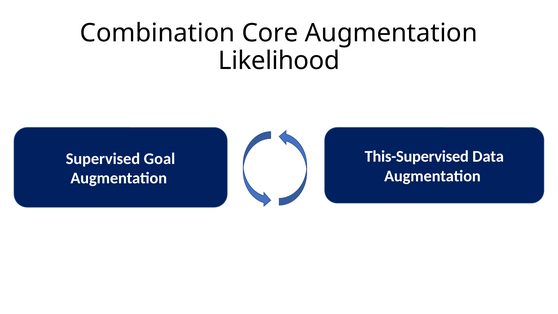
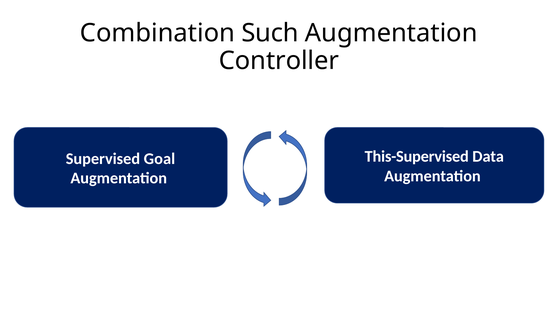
Core: Core -> Such (270, 33)
Likelihood: Likelihood -> Controller (279, 61)
